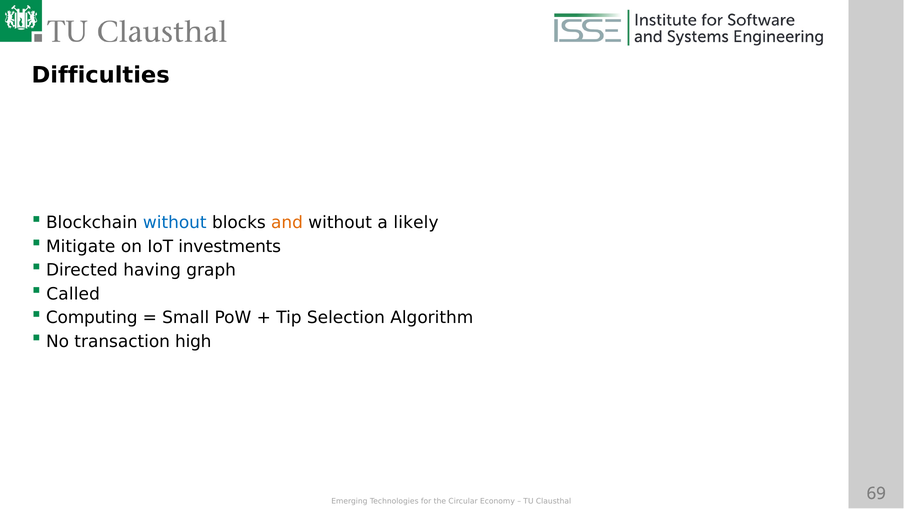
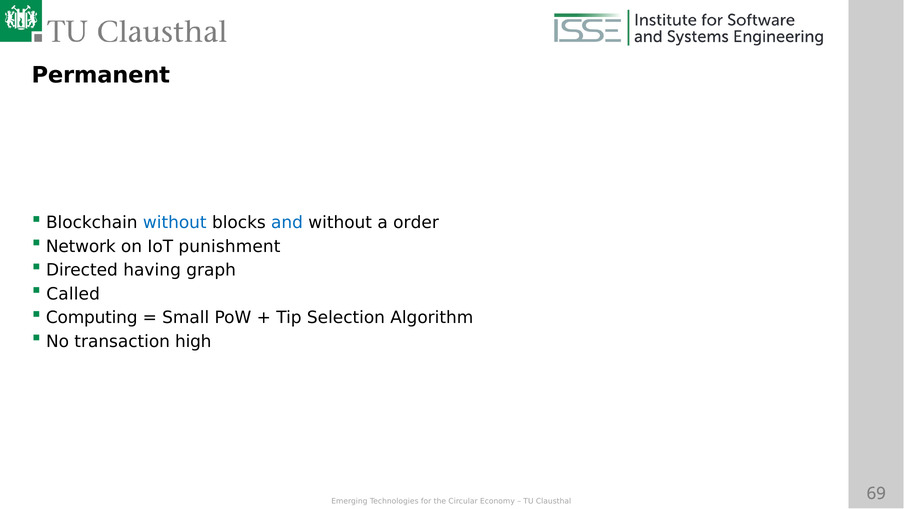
Difficulties: Difficulties -> Permanent (101, 75)
and colour: orange -> blue (287, 222)
likely: likely -> order (416, 222)
Mitigate: Mitigate -> Network (81, 246)
investments: investments -> punishment (229, 246)
